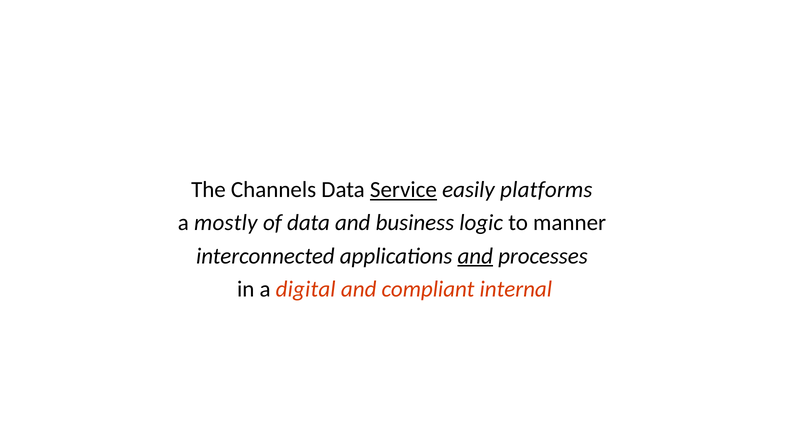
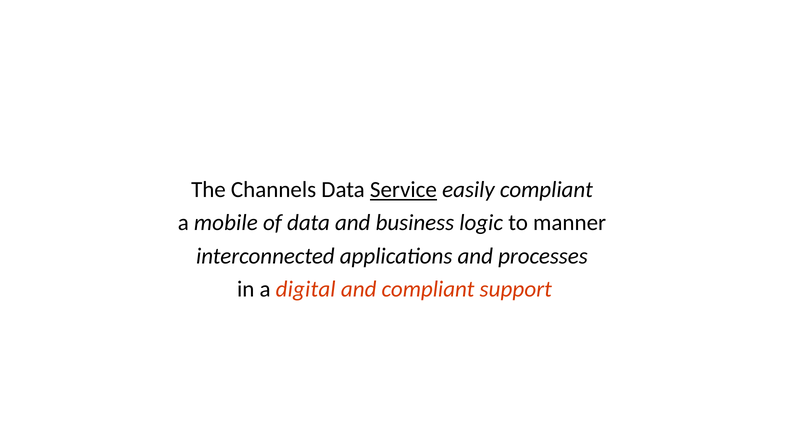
easily platforms: platforms -> compliant (546, 190)
mostly: mostly -> mobile (226, 223)
and underline: present -> none (475, 256)
internal: internal -> support (516, 289)
